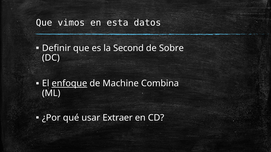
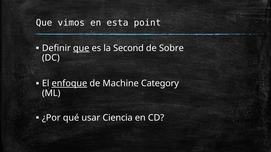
datos: datos -> point (147, 23)
que underline: none -> present (81, 48)
Combina: Combina -> Category (160, 84)
Extraer: Extraer -> Ciencia (118, 118)
